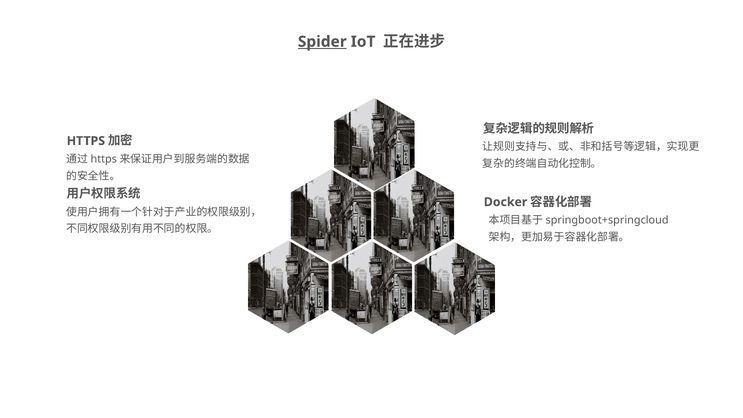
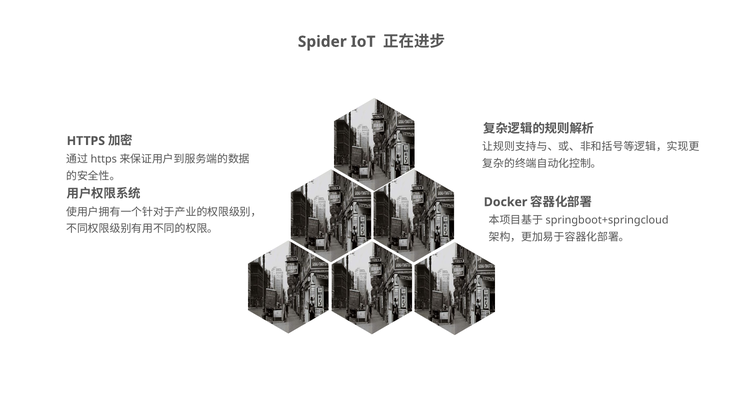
Spider underline: present -> none (322, 42)
